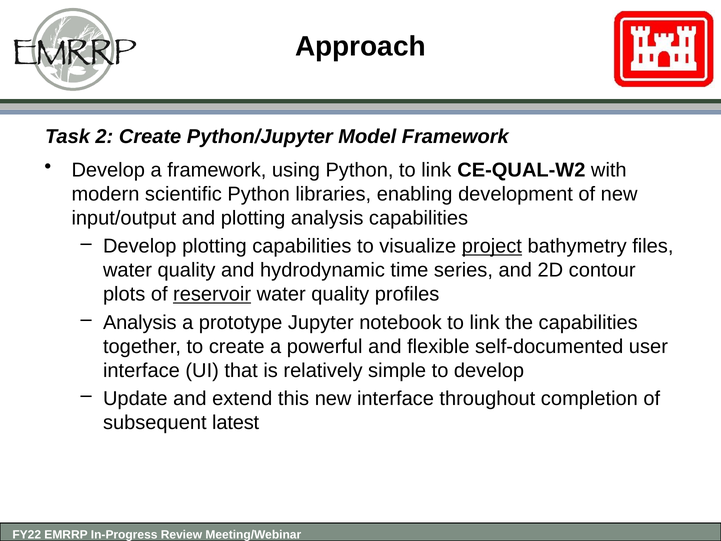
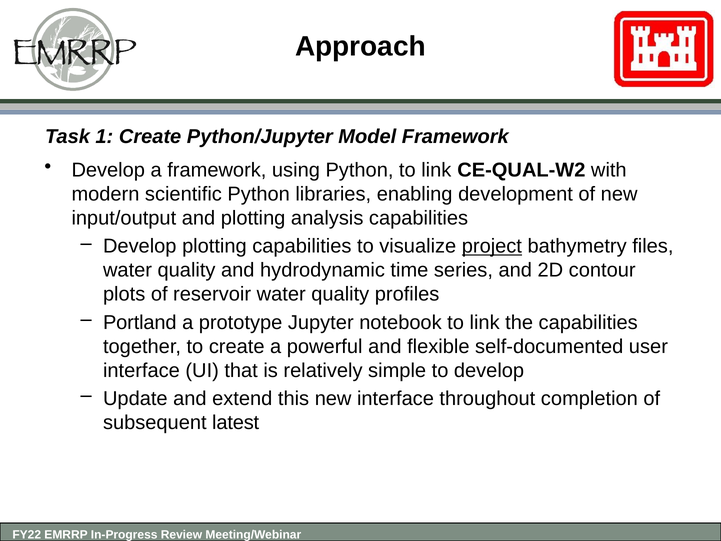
2: 2 -> 1 (104, 137)
reservoir underline: present -> none (212, 294)
Analysis: Analysis -> Portland (140, 322)
